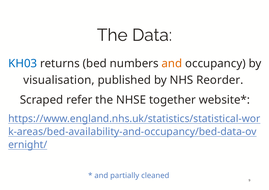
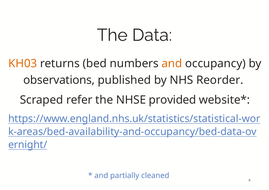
KH03 colour: blue -> orange (23, 64)
visualisation: visualisation -> observations (59, 80)
together: together -> provided (173, 100)
